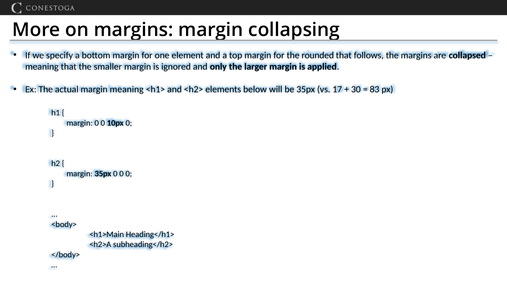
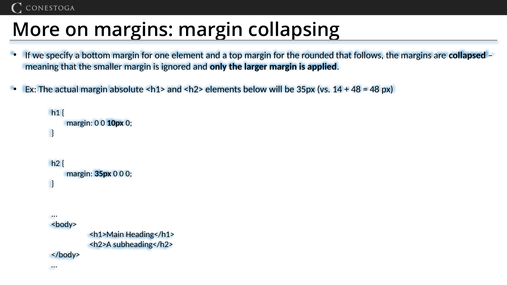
margin meaning: meaning -> absolute (127, 90)
17: 17 -> 14 (337, 90)
30: 30 -> 48 (356, 90)
83: 83 -> 48 (374, 90)
